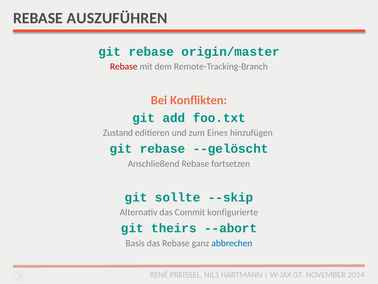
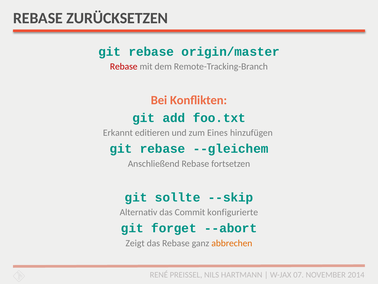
AUSZUFÜHREN: AUSZUFÜHREN -> ZURÜCKSETZEN (117, 18)
Zustand: Zustand -> Erkannt (118, 133)
--gelöscht: --gelöscht -> --gleichem (231, 148)
theirs: theirs -> forget (174, 228)
Basis: Basis -> Zeigt (135, 243)
abbrechen colour: blue -> orange (232, 243)
